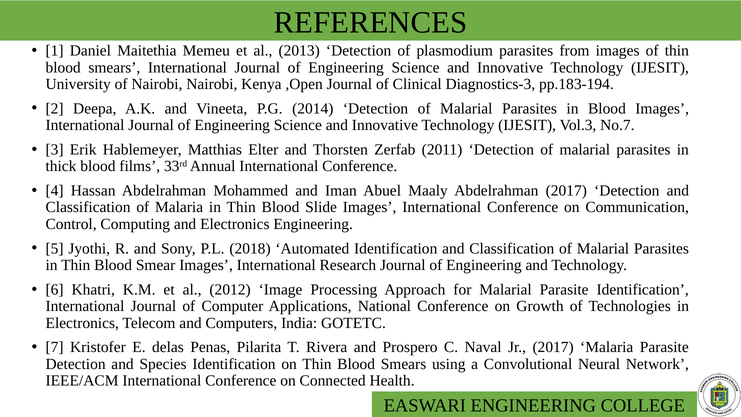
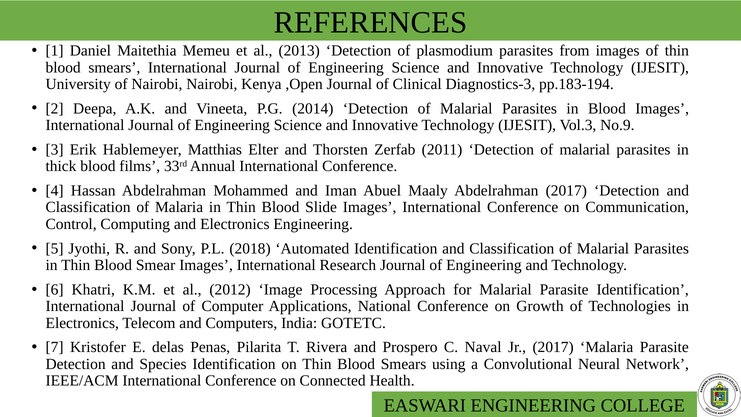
No.7: No.7 -> No.9 (617, 125)
